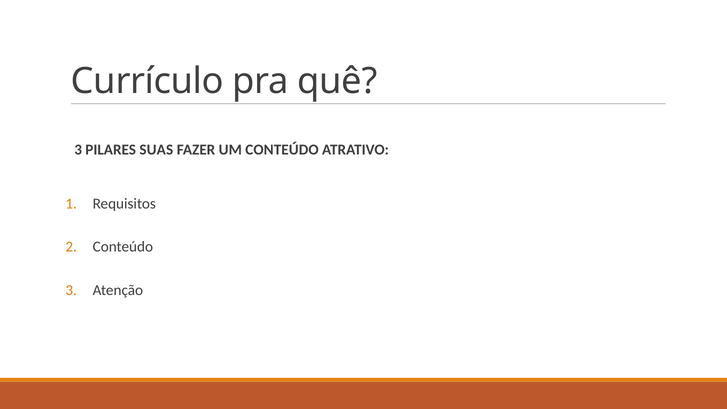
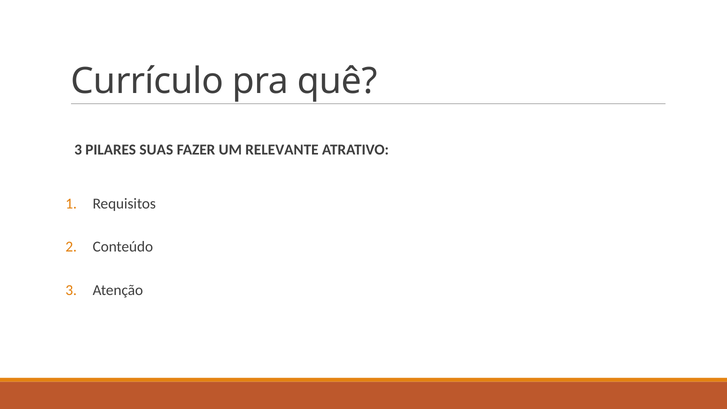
UM CONTEÚDO: CONTEÚDO -> RELEVANTE (282, 150)
